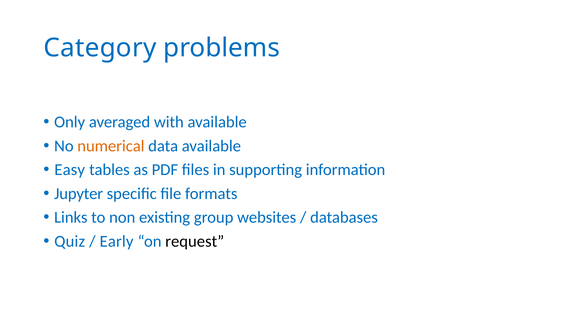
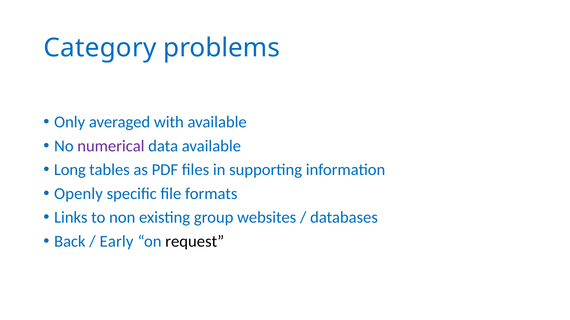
numerical colour: orange -> purple (111, 146)
Easy: Easy -> Long (70, 170)
Jupyter: Jupyter -> Openly (78, 194)
Quiz: Quiz -> Back (70, 242)
